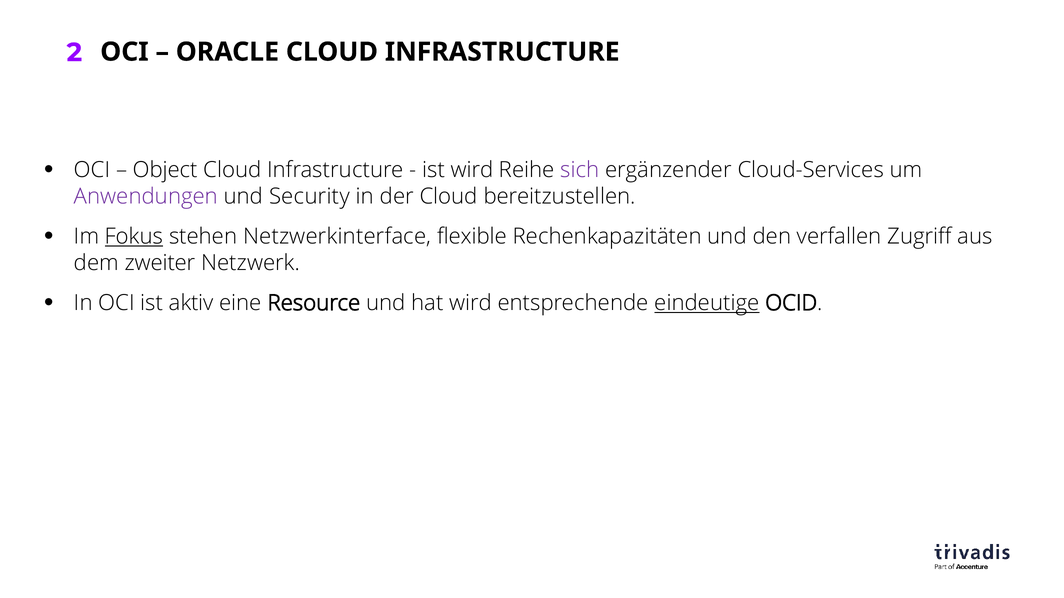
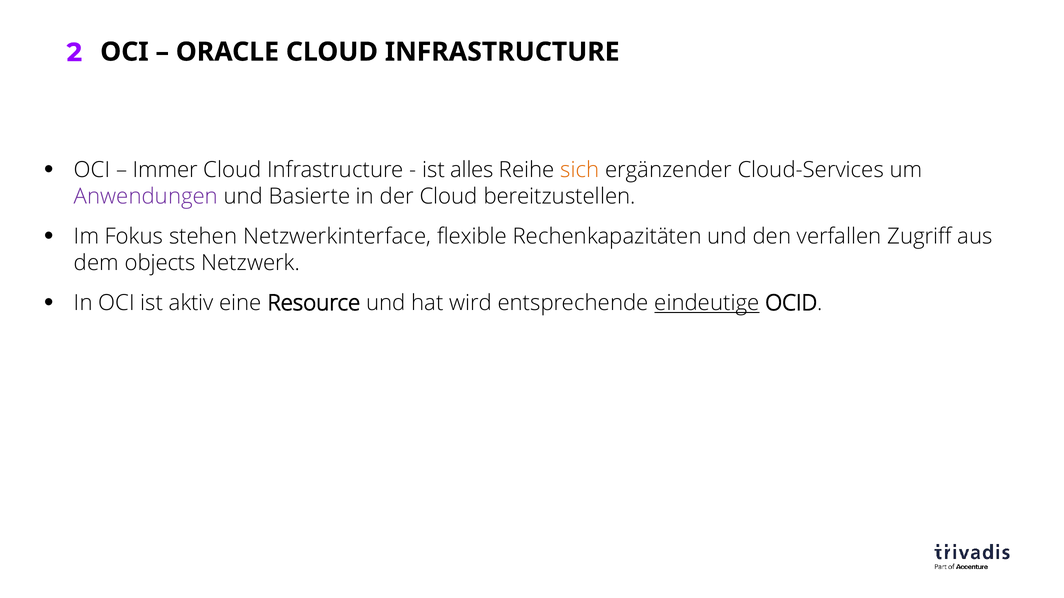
Object: Object -> Immer (165, 170)
ist wird: wird -> alles (472, 170)
sich colour: purple -> orange (580, 170)
Security: Security -> Basierte (310, 197)
Fokus underline: present -> none (134, 237)
zweiter: zweiter -> objects (160, 263)
